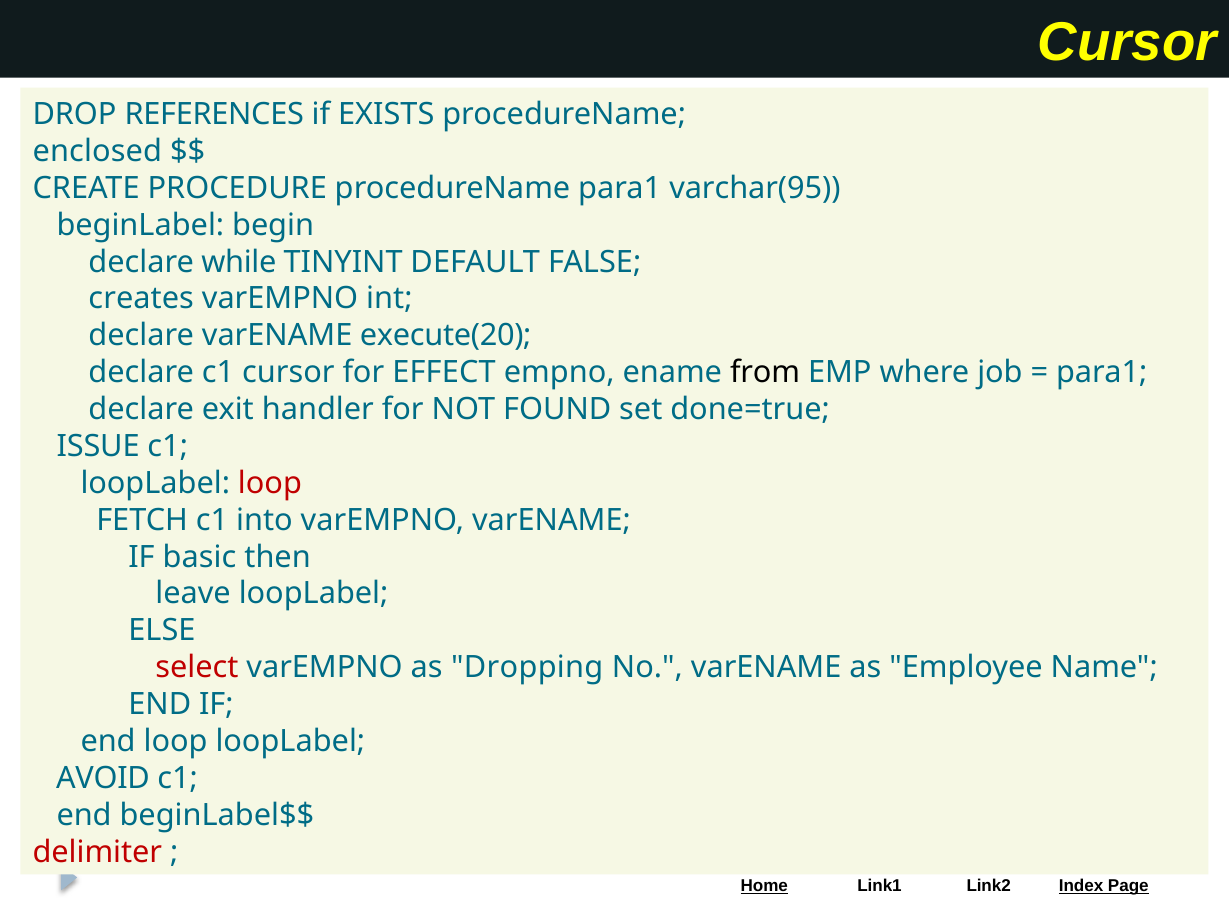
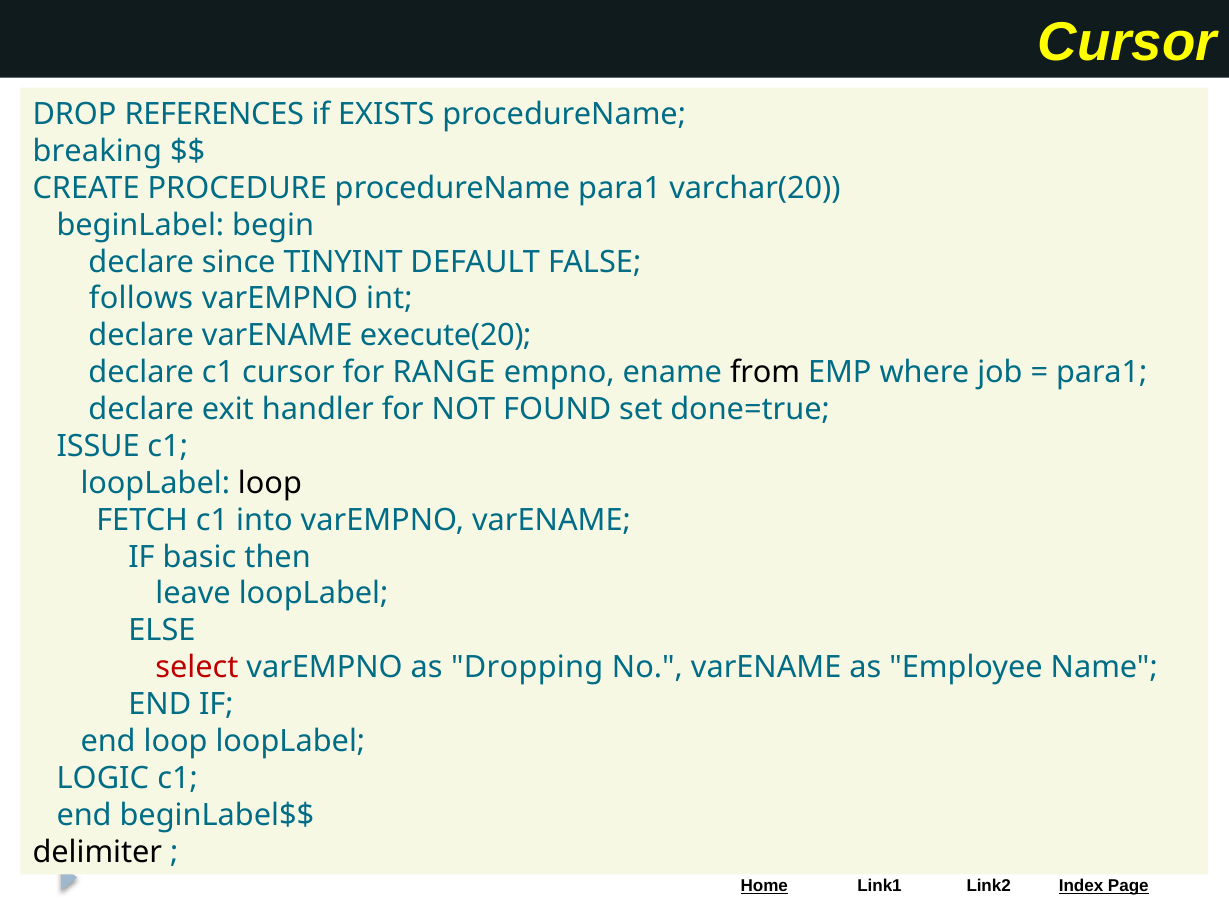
enclosed: enclosed -> breaking (97, 151)
varchar(95: varchar(95 -> varchar(20 (755, 188)
while: while -> since (239, 262)
creates: creates -> follows (141, 299)
EFFECT: EFFECT -> RANGE (444, 372)
loop colour: red -> black (270, 483)
AVOID: AVOID -> LOGIC (103, 778)
delimiter colour: red -> black (97, 852)
